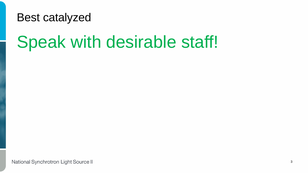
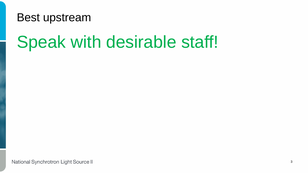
catalyzed: catalyzed -> upstream (67, 18)
